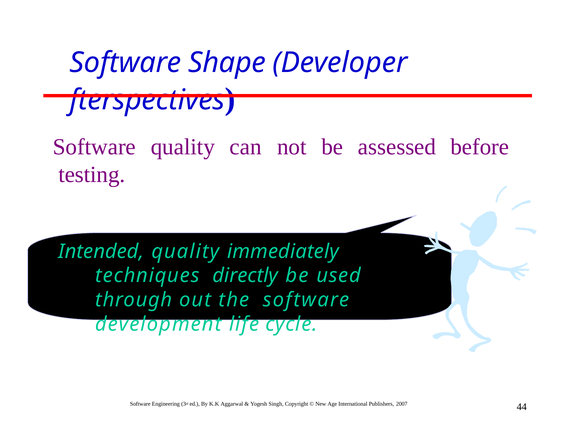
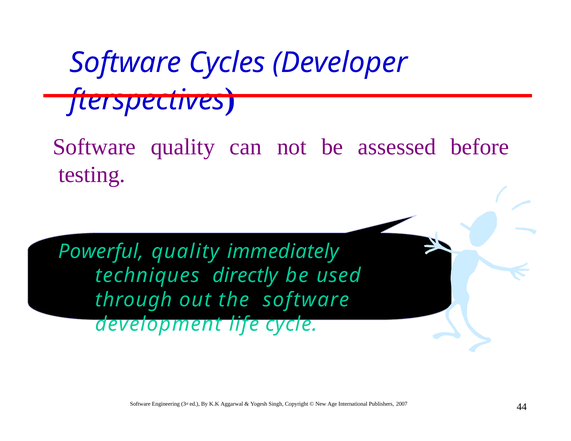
Shape: Shape -> Cycles (227, 63)
Intended: Intended -> Powerful (101, 252)
